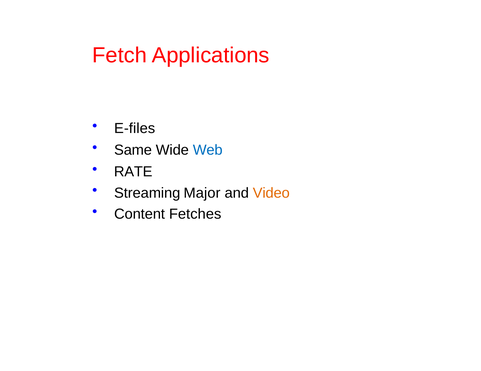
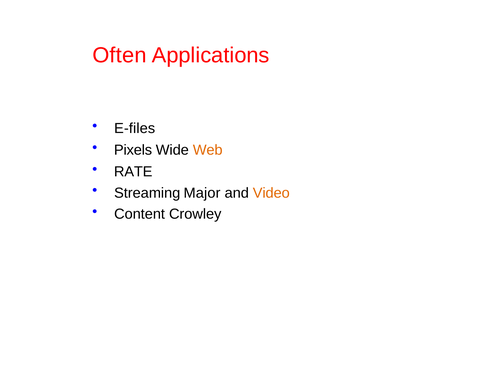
Fetch: Fetch -> Often (119, 55)
Same: Same -> Pixels (133, 150)
Web colour: blue -> orange (208, 150)
Fetches: Fetches -> Crowley (195, 214)
